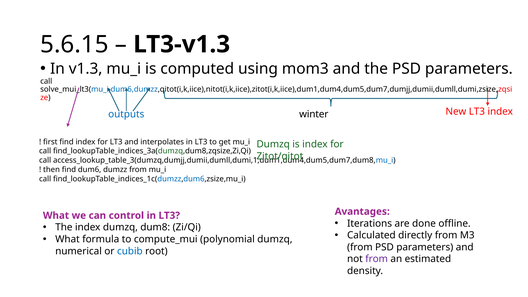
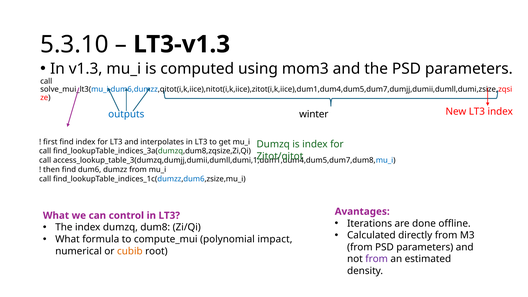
5.6.15: 5.6.15 -> 5.3.10 (74, 44)
polynomial dumzq: dumzq -> impact (275, 239)
cubib colour: blue -> orange (130, 251)
